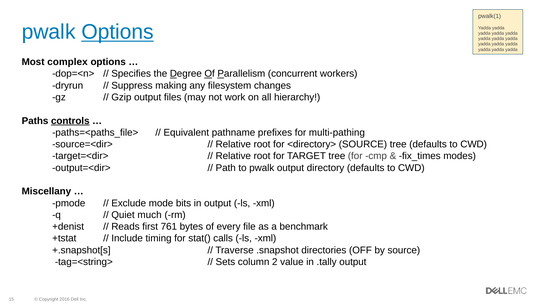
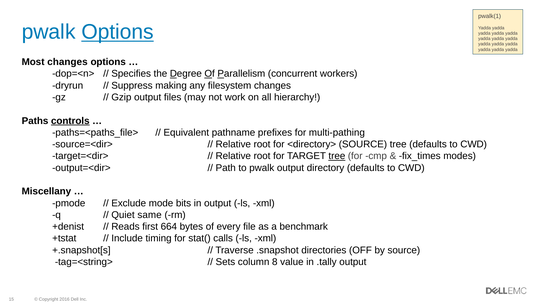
Most complex: complex -> changes (67, 62)
tree underline: none -> present (337, 156)
much: much -> same (150, 215)
761: 761 -> 664 (169, 227)
2: 2 -> 8 (275, 262)
